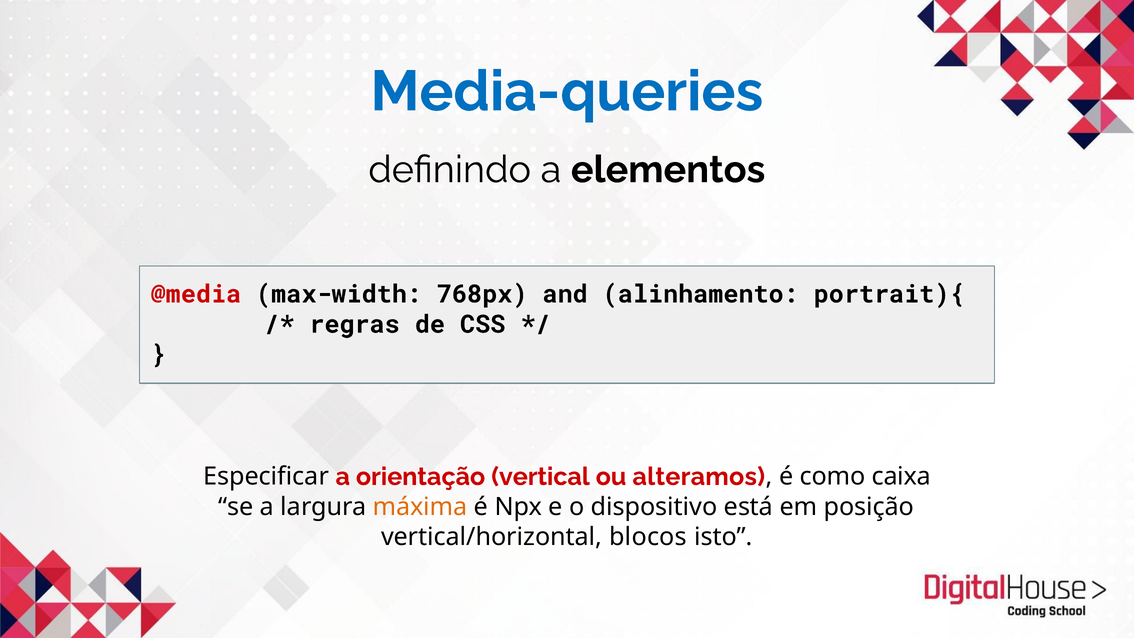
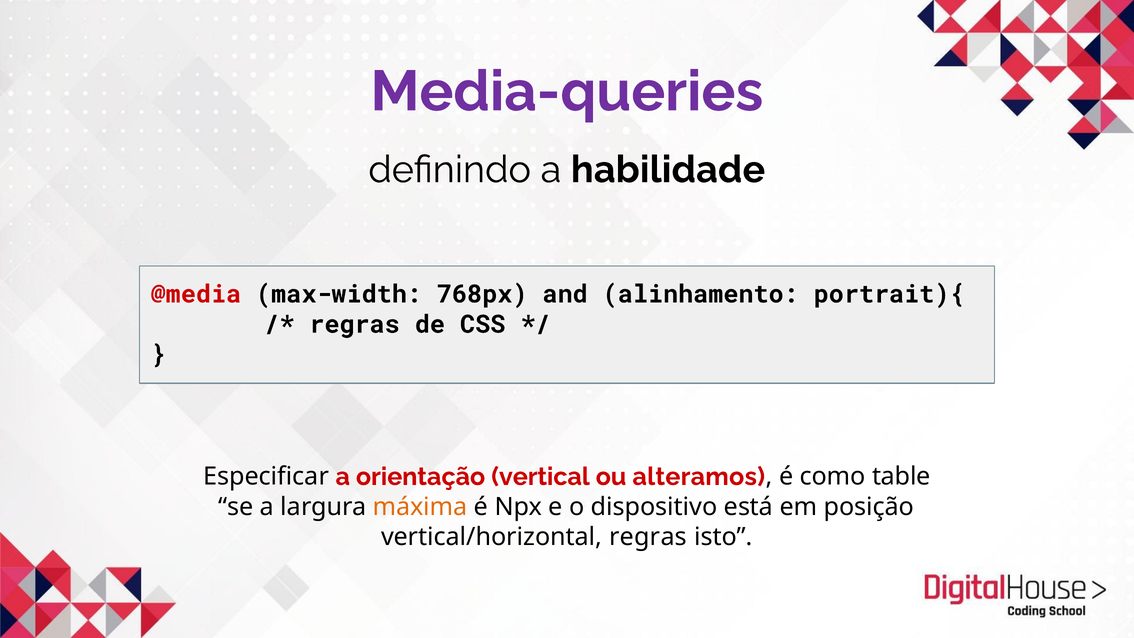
Media-queries colour: blue -> purple (567, 92)
elementos: elementos -> habilidade (668, 170)
caixa: caixa -> table (901, 477)
vertical/horizontal blocos: blocos -> regras (648, 537)
